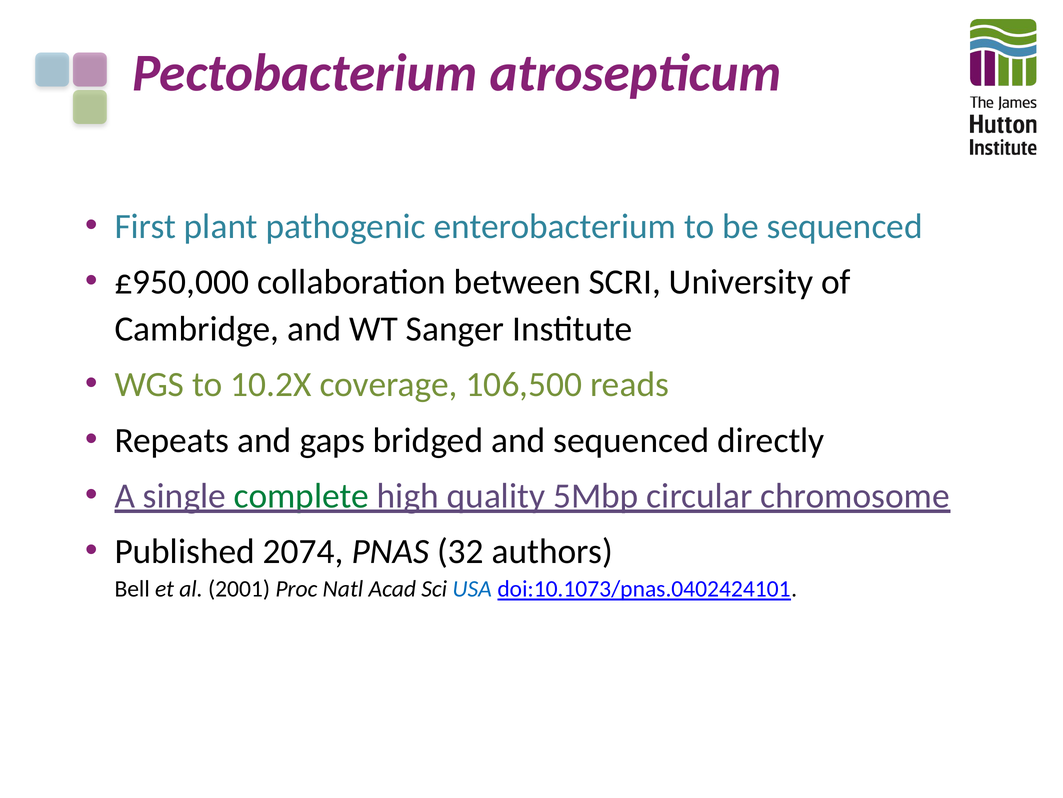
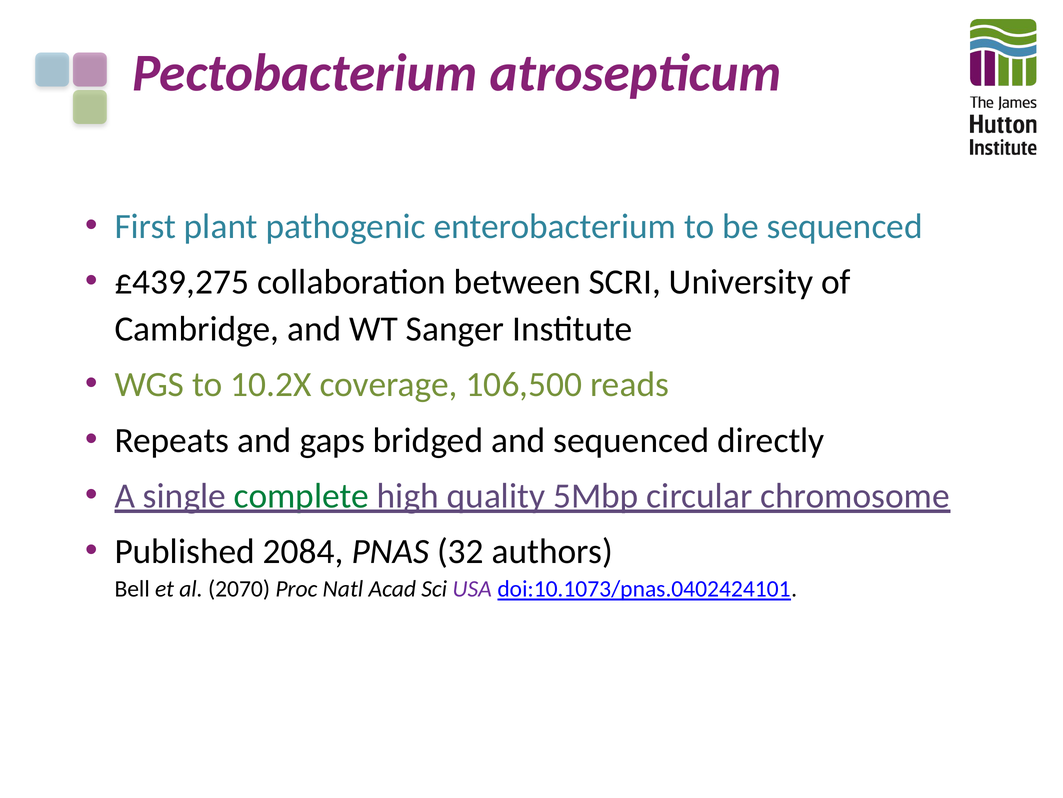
£950,000: £950,000 -> £439,275 (182, 282)
2074: 2074 -> 2084 (303, 551)
2001: 2001 -> 2070 (239, 589)
USA colour: blue -> purple (472, 589)
